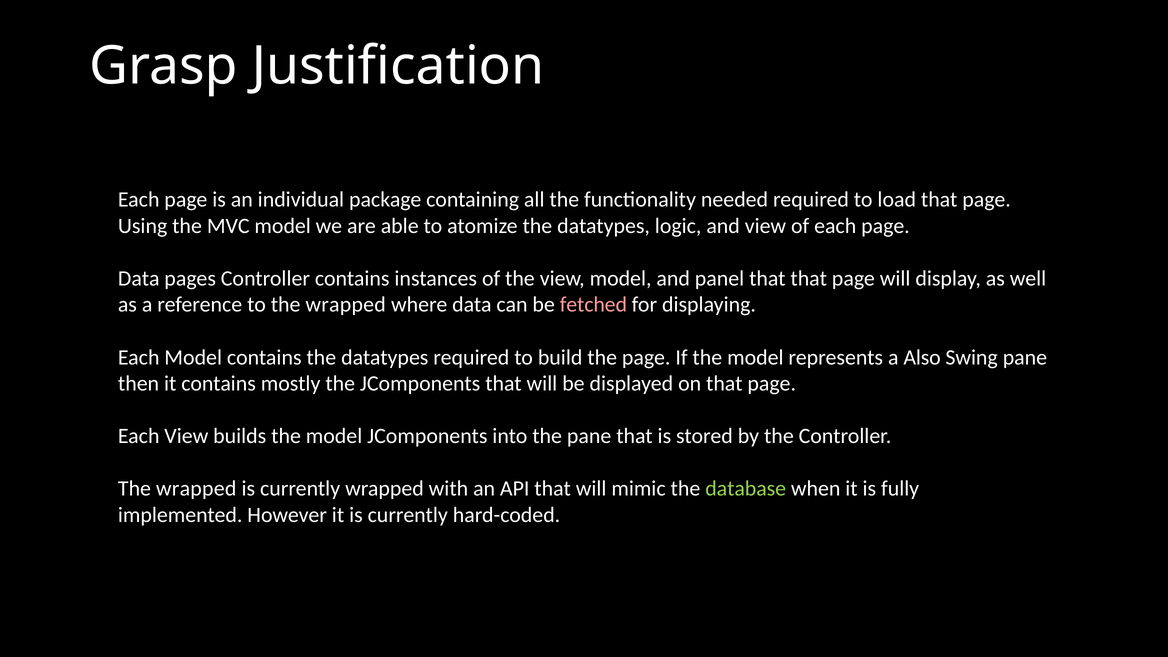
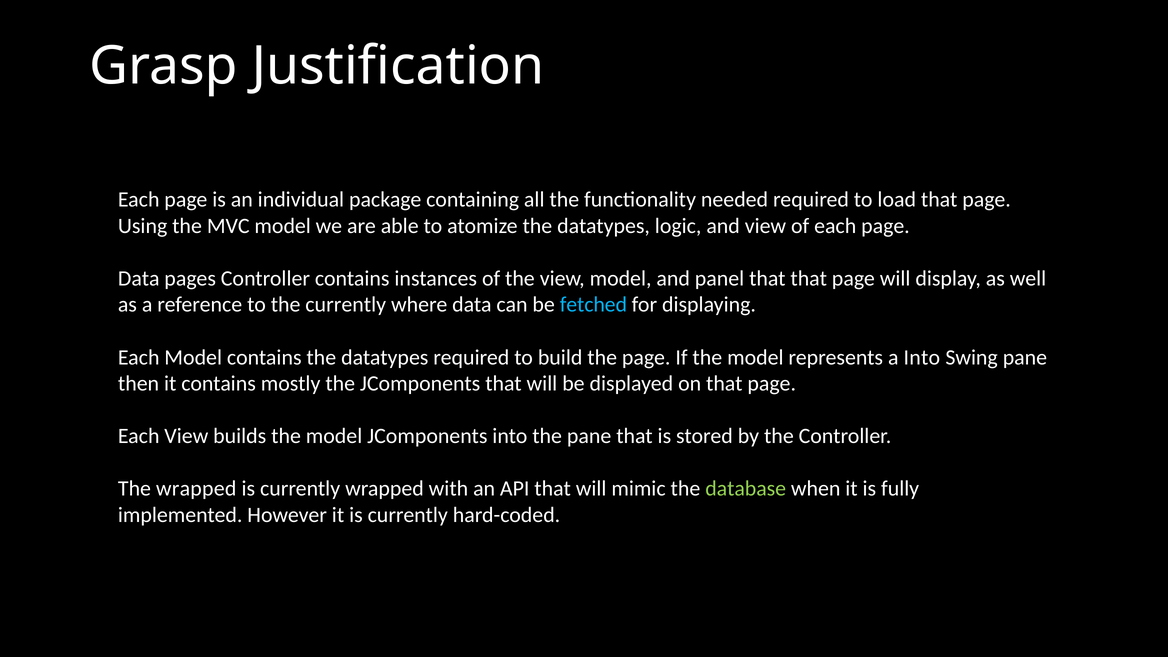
to the wrapped: wrapped -> currently (346, 305)
fetched colour: pink -> light blue (593, 305)
a Also: Also -> Into (922, 357)
